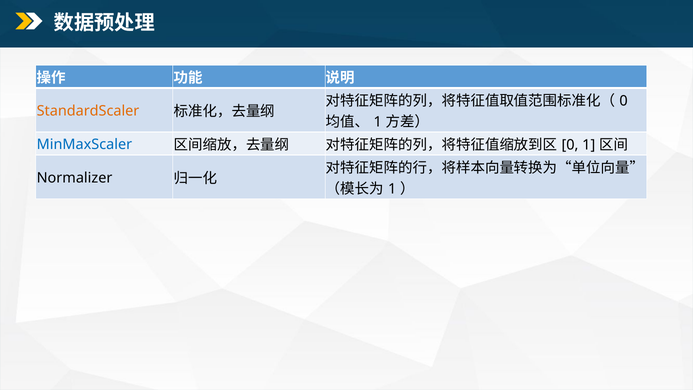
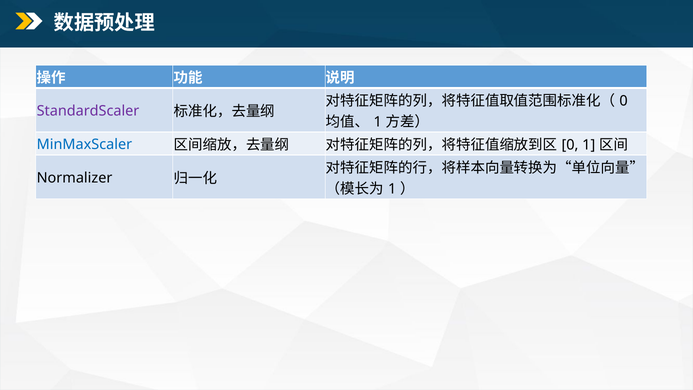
StandardScaler colour: orange -> purple (88, 111)
